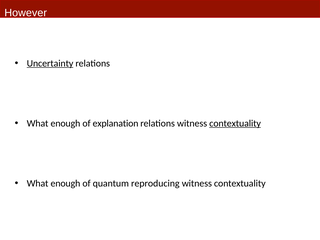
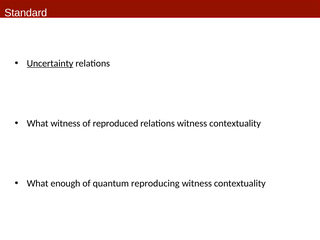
However: However -> Standard (26, 13)
enough: enough -> witness (65, 123)
explanation: explanation -> reproduced (116, 123)
contextuality underline: present -> none (235, 123)
